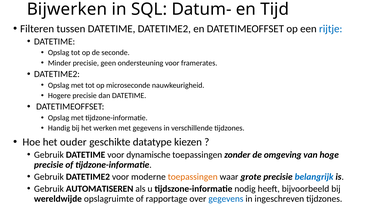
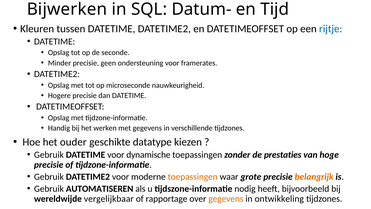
Filteren: Filteren -> Kleuren (37, 29)
omgeving: omgeving -> prestaties (283, 155)
belangrijk colour: blue -> orange (314, 177)
opslagruimte: opslagruimte -> vergelijkbaar (109, 198)
gegevens colour: blue -> orange (226, 198)
ingeschreven: ingeschreven -> ontwikkeling (279, 198)
